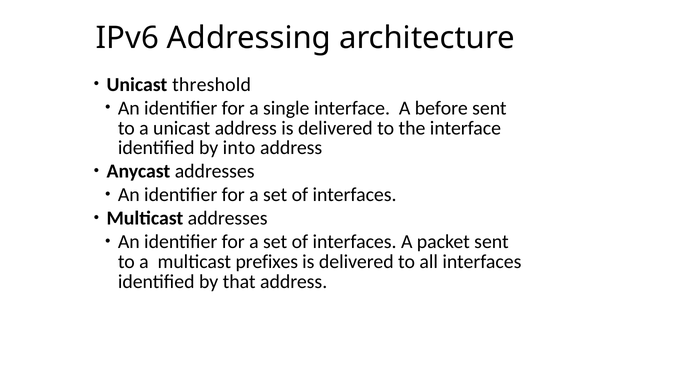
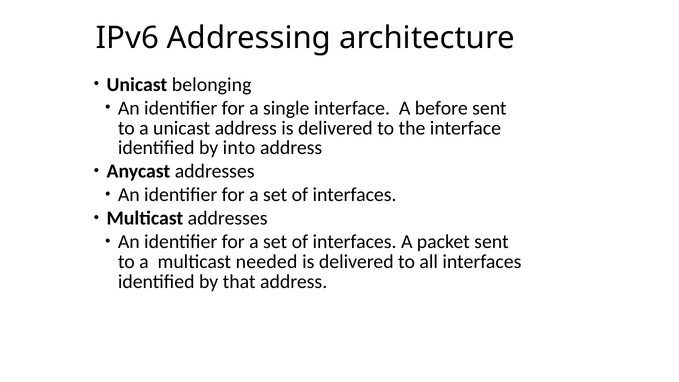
threshold: threshold -> belonging (212, 85)
prefixes: prefixes -> needed (267, 262)
